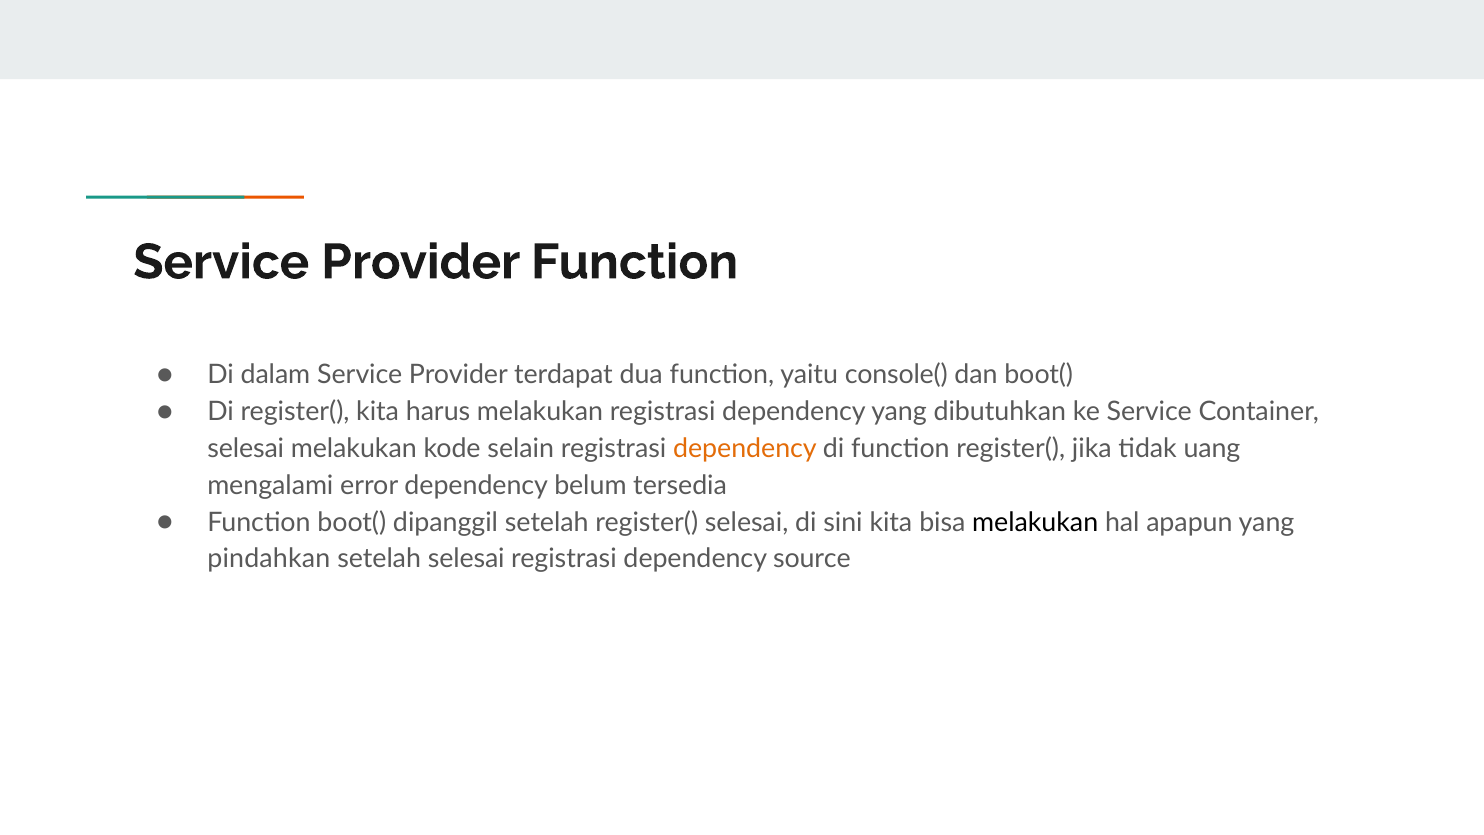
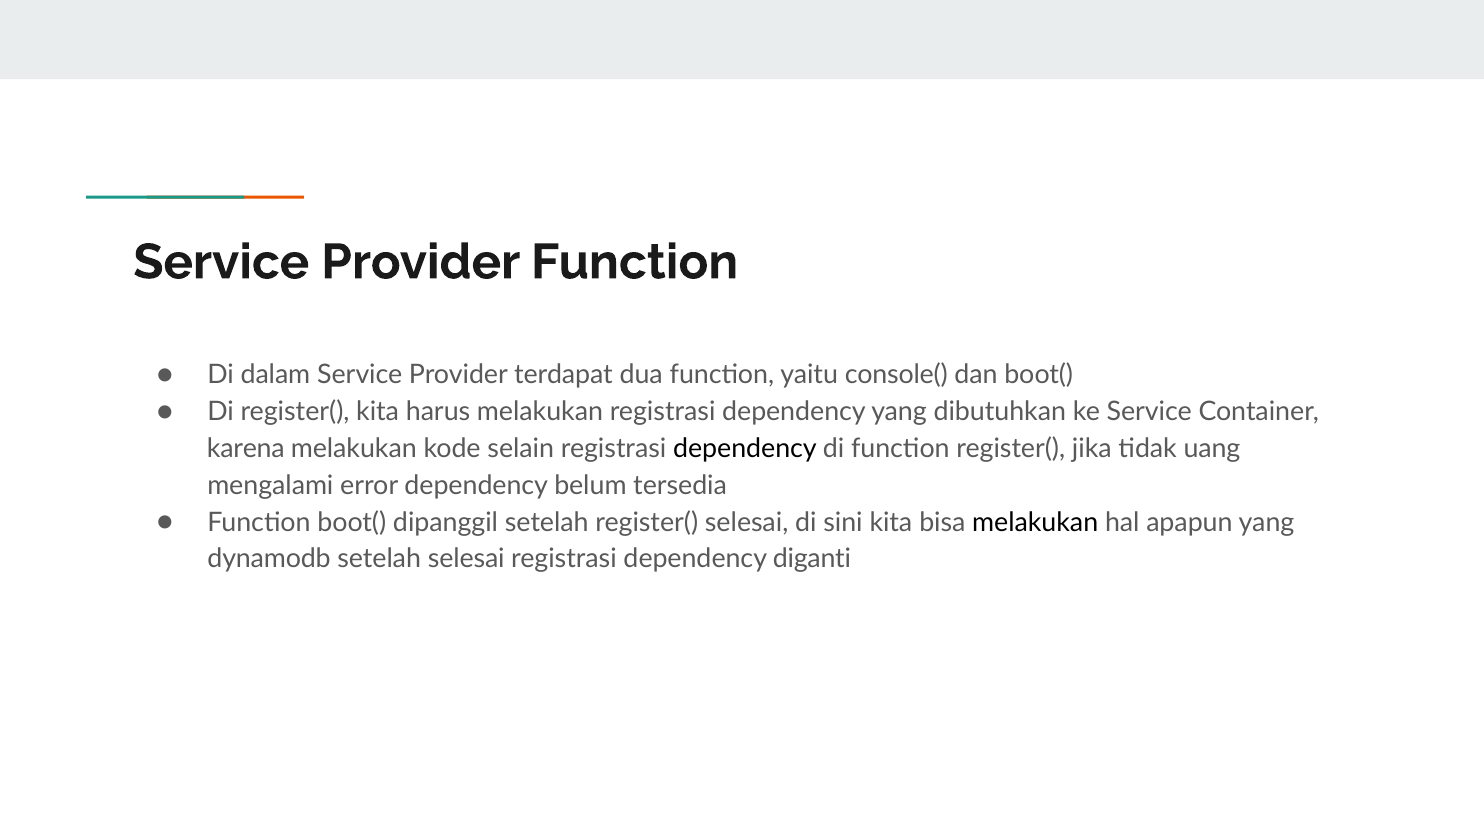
selesai: selesai -> karena (246, 449)
dependency colour: orange -> black (745, 449)
pindahkan: pindahkan -> dynamodb (269, 559)
source: source -> diganti (812, 559)
